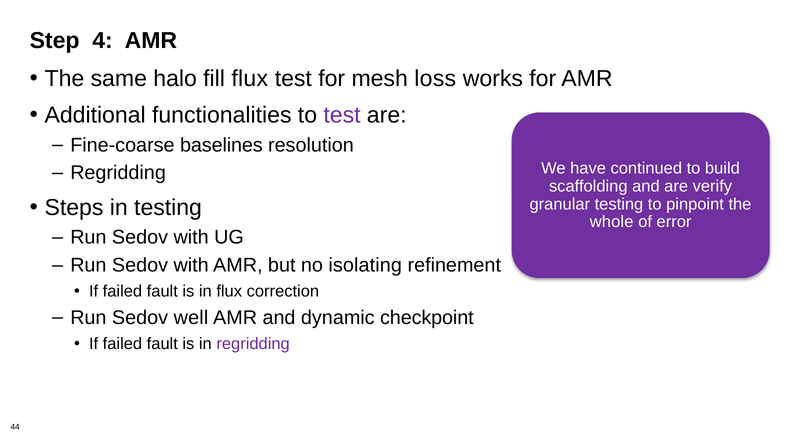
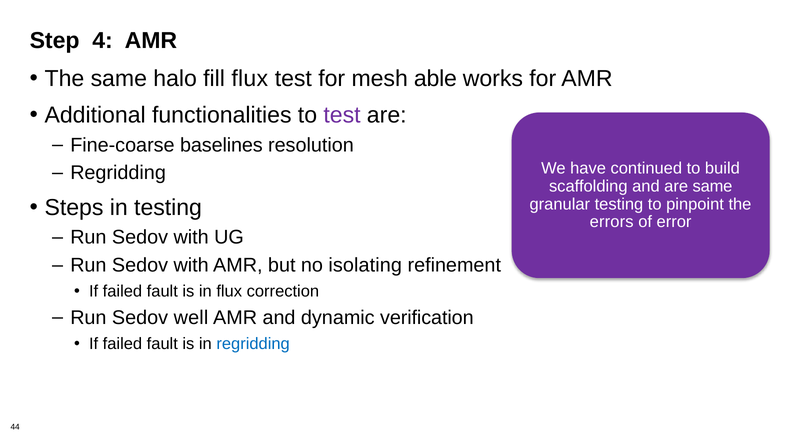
loss: loss -> able (435, 79)
are verify: verify -> same (712, 186)
whole: whole -> errors (612, 222)
checkpoint: checkpoint -> verification (427, 318)
regridding colour: purple -> blue (253, 344)
